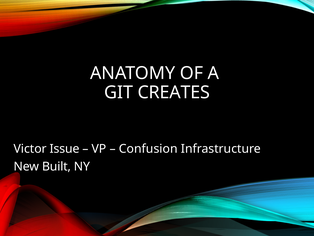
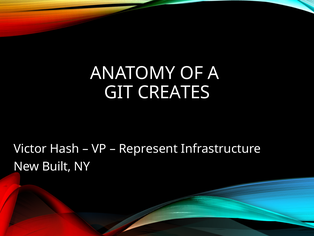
Issue: Issue -> Hash (65, 149)
Confusion: Confusion -> Represent (148, 149)
